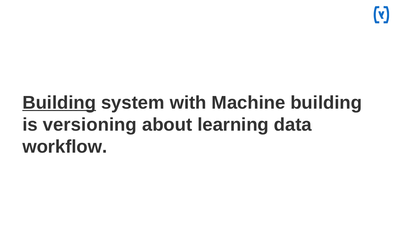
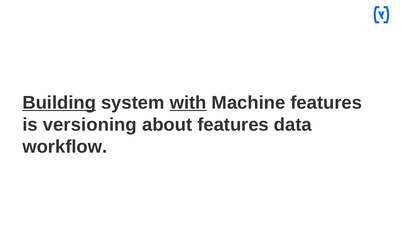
with underline: none -> present (188, 103)
Machine building: building -> features (326, 103)
about learning: learning -> features (233, 125)
